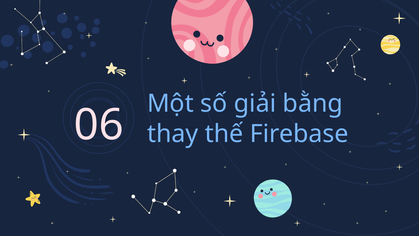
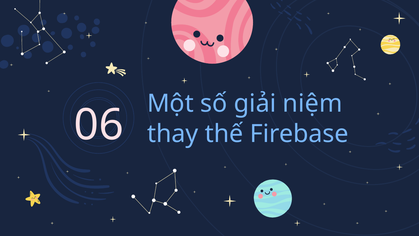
bằng: bằng -> niệm (313, 104)
